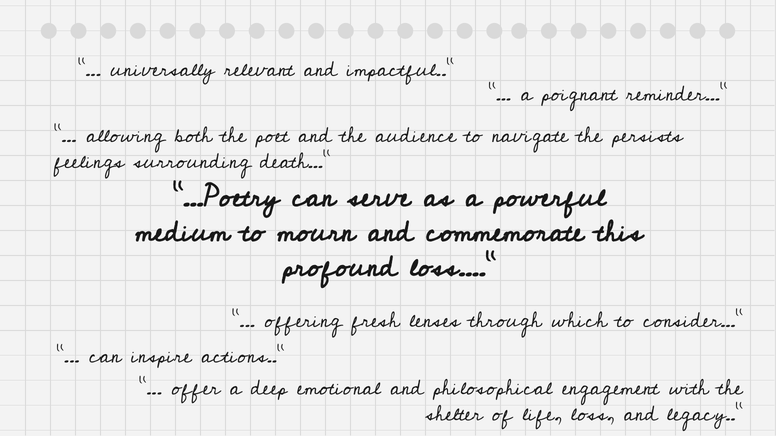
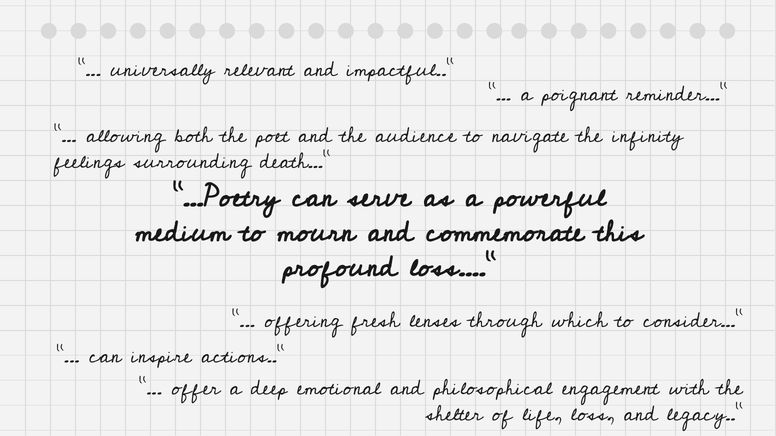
persists: persists -> infinity (648, 136)
